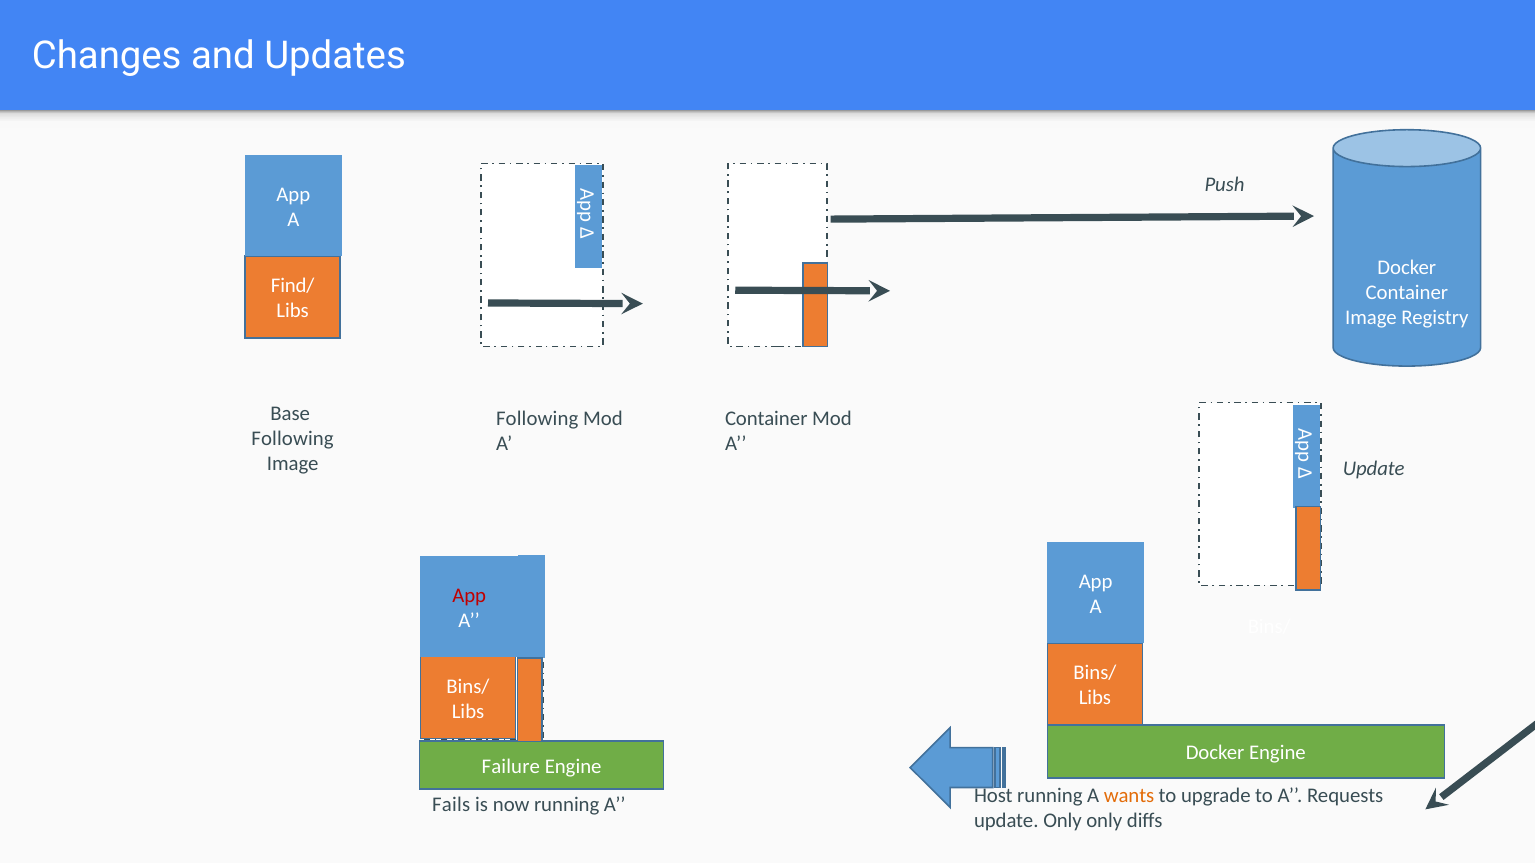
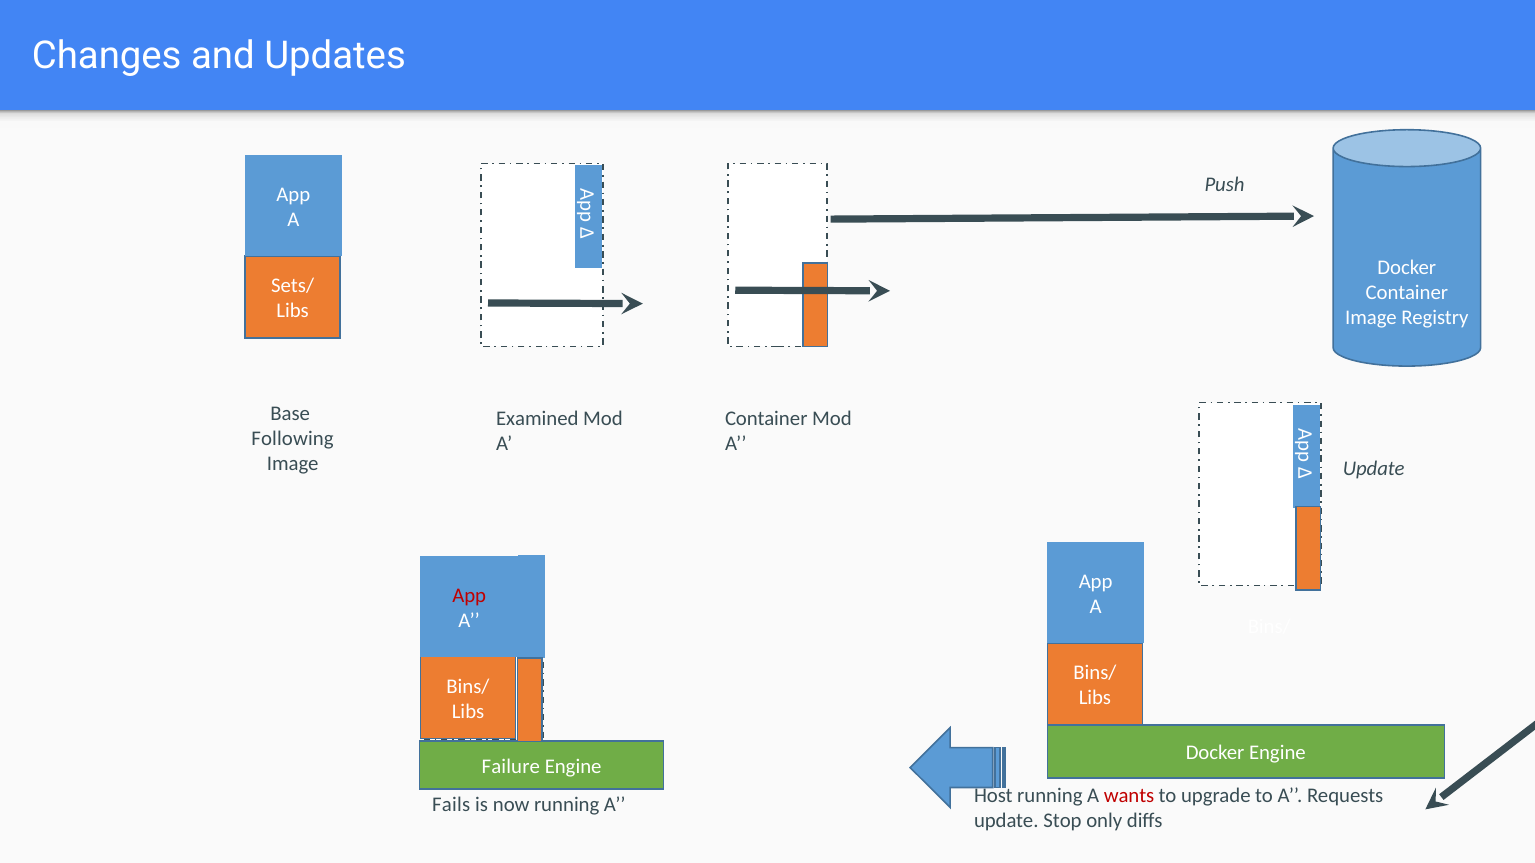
Find/: Find/ -> Sets/ (293, 286)
Following: Following -> Examined (537, 419)
wants colour: orange -> red (1129, 796)
update Only: Only -> Stop (1062, 821)
